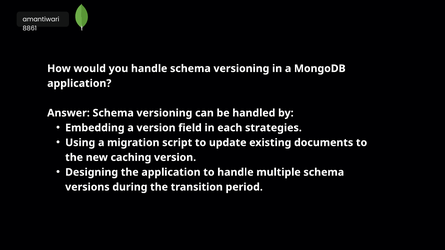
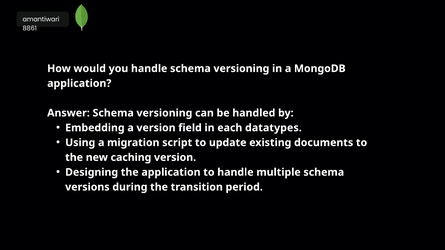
strategies: strategies -> datatypes (273, 128)
